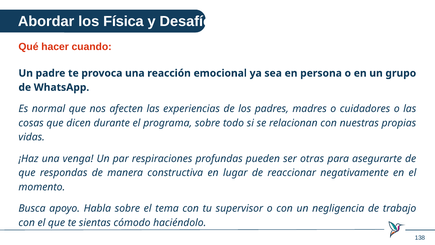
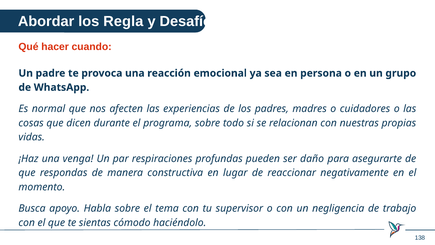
Física: Física -> Regla (123, 21)
otras: otras -> daño (312, 158)
